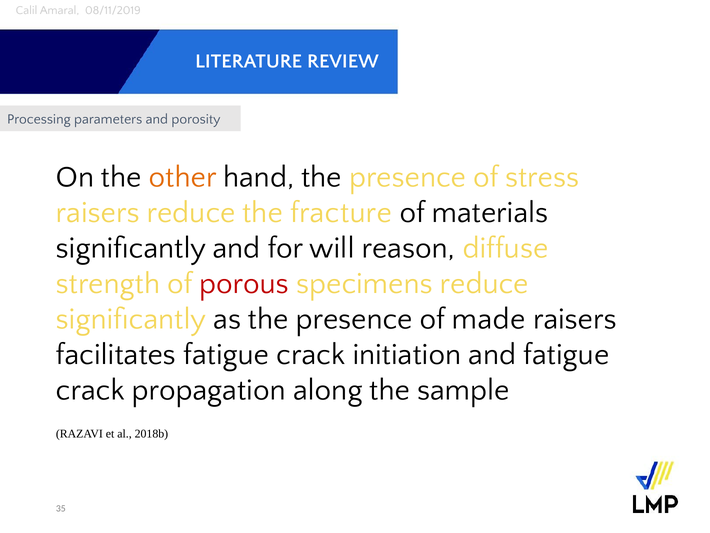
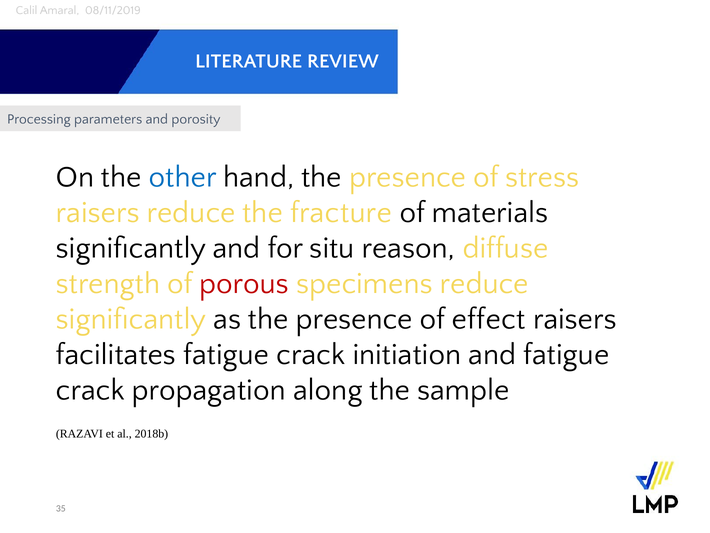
other colour: orange -> blue (183, 177)
will: will -> situ (332, 248)
made: made -> effect (489, 319)
